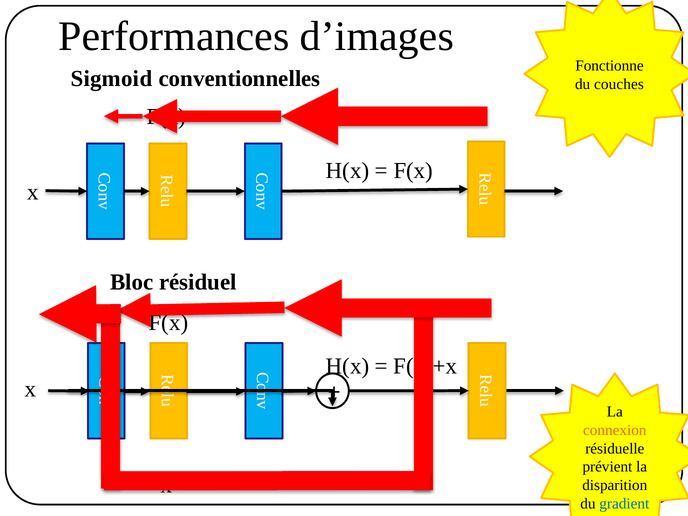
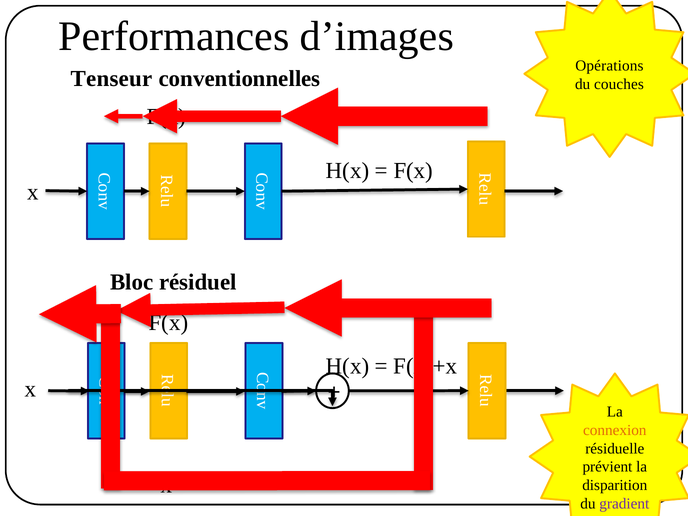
Fonctionne: Fonctionne -> Opérations (609, 66)
Sigmoid: Sigmoid -> Tenseur (112, 79)
gradient colour: blue -> purple (624, 503)
